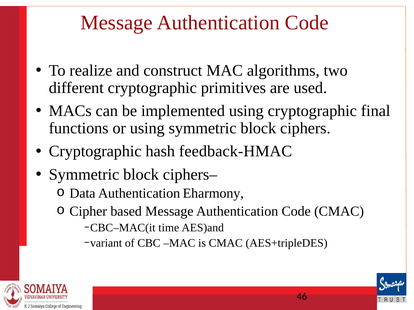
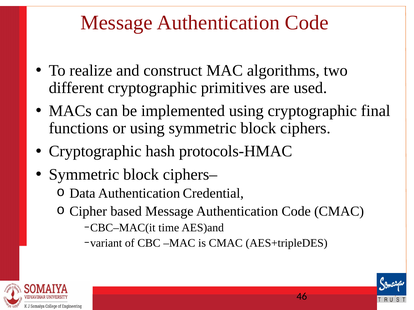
feedback-HMAC: feedback-HMAC -> protocols-HMAC (236, 152)
Eharmony: Eharmony -> Credential (213, 194)
